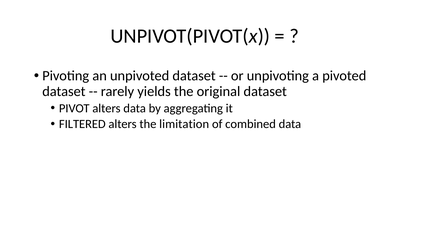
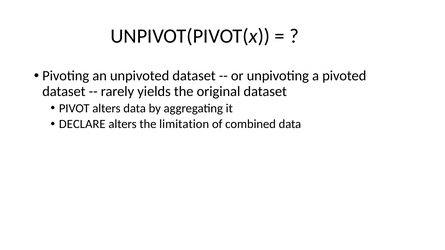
FILTERED: FILTERED -> DECLARE (82, 124)
